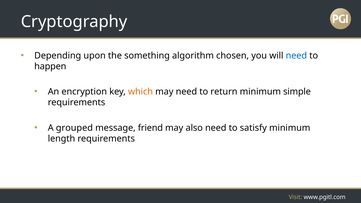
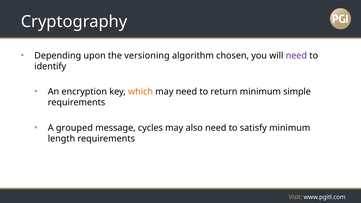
something: something -> versioning (147, 56)
need colour: blue -> purple (296, 56)
happen: happen -> identify (50, 66)
friend: friend -> cycles (150, 128)
